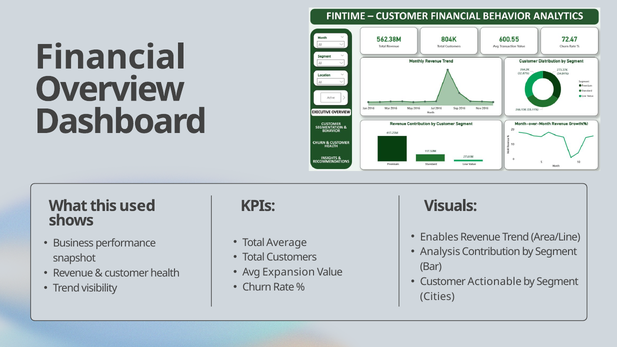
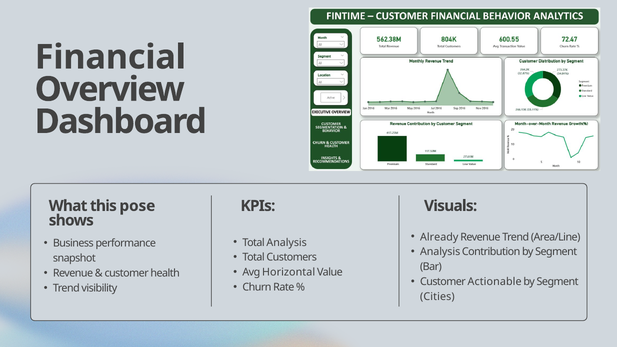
used: used -> pose (137, 206)
Enables: Enables -> Already (439, 237)
Total Average: Average -> Analysis (287, 243)
Expansion: Expansion -> Horizontal (289, 272)
